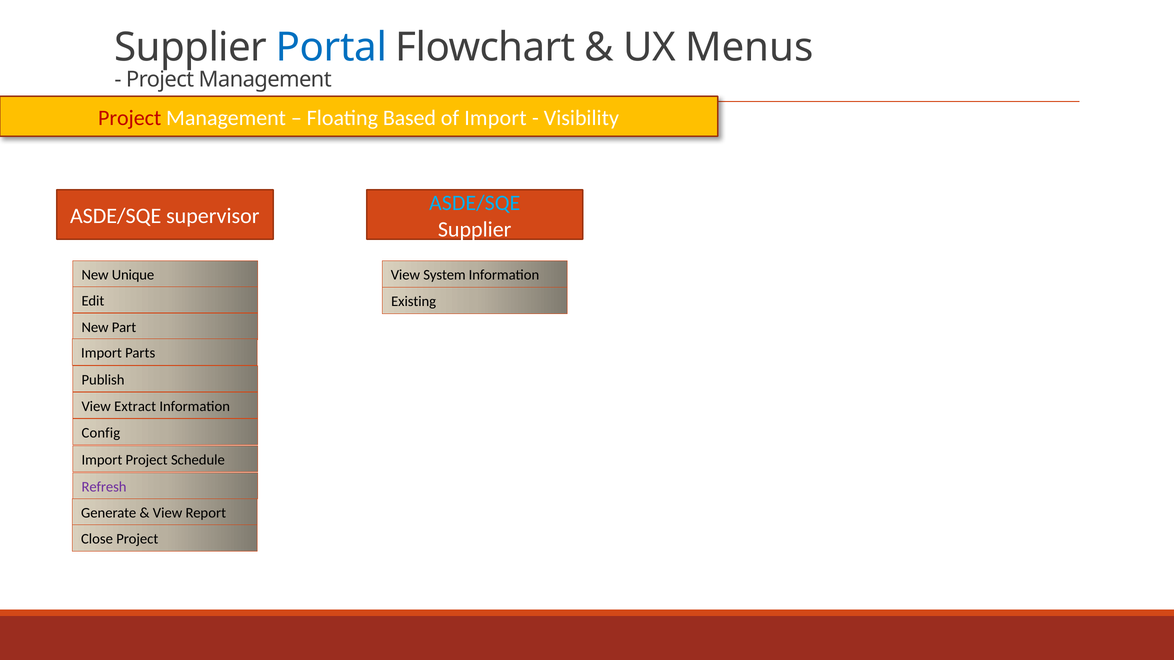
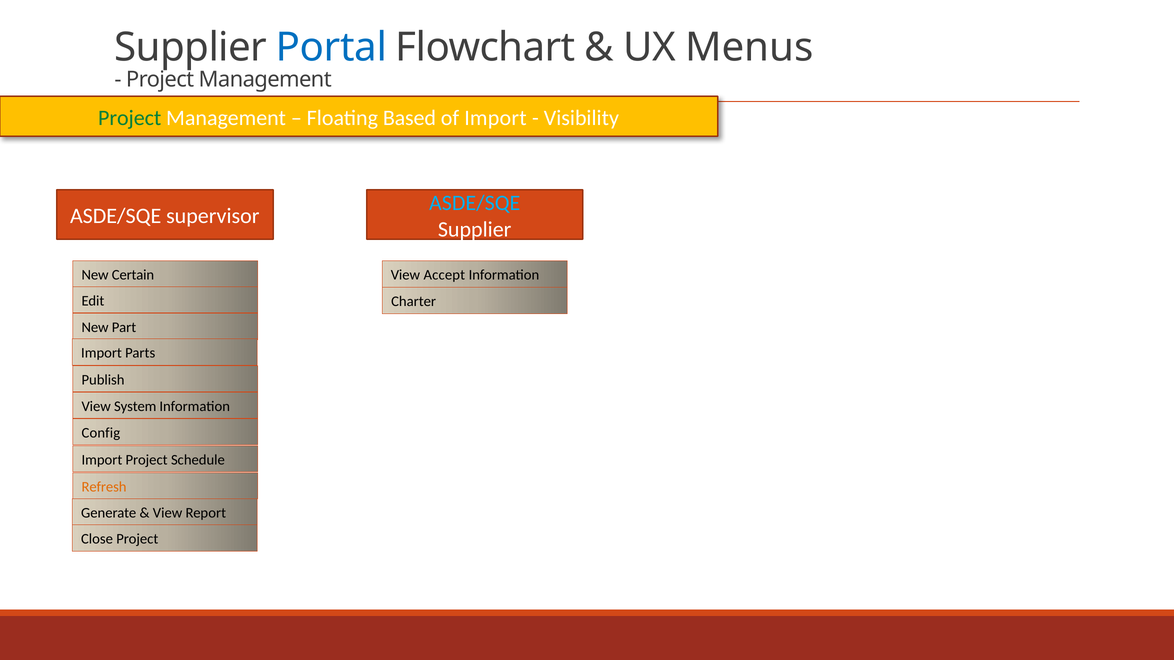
Project colour: red -> green (130, 118)
Unique: Unique -> Certain (133, 275)
System: System -> Accept (444, 275)
Existing: Existing -> Charter (414, 302)
Extract: Extract -> System (135, 406)
Refresh colour: purple -> orange (104, 487)
